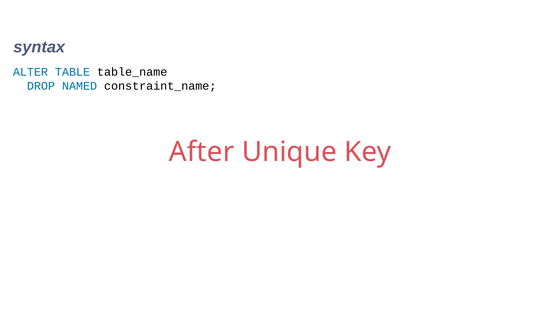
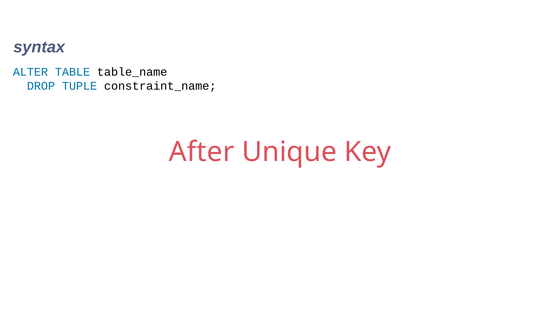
NAMED: NAMED -> TUPLE (80, 86)
